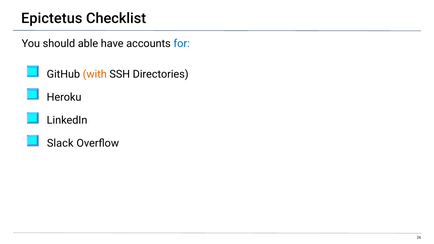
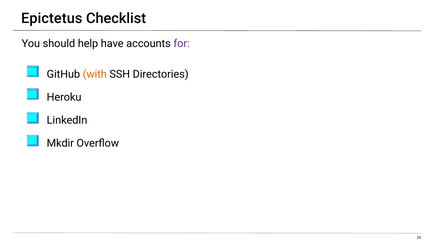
able: able -> help (88, 44)
for colour: blue -> purple (182, 44)
Slack: Slack -> Mkdir (60, 143)
